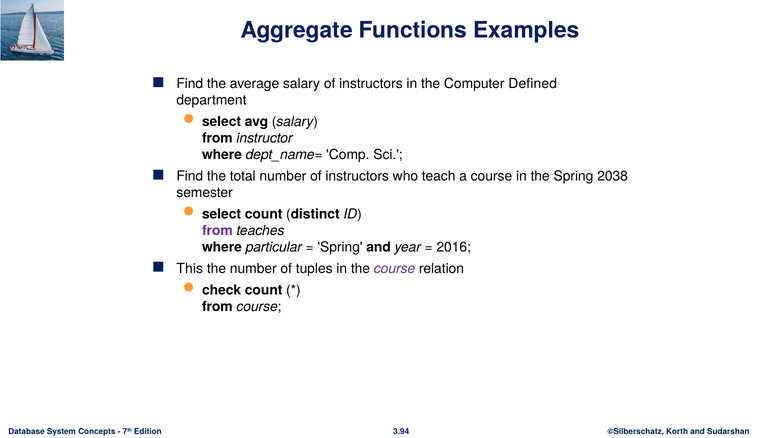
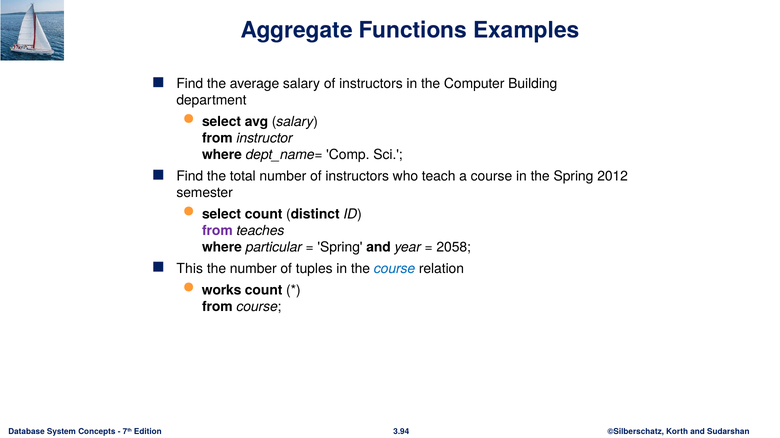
Defined: Defined -> Building (533, 84)
2038: 2038 -> 2012 (613, 177)
2016: 2016 -> 2058 (454, 248)
course colour: purple -> blue (395, 269)
check: check -> works (222, 291)
